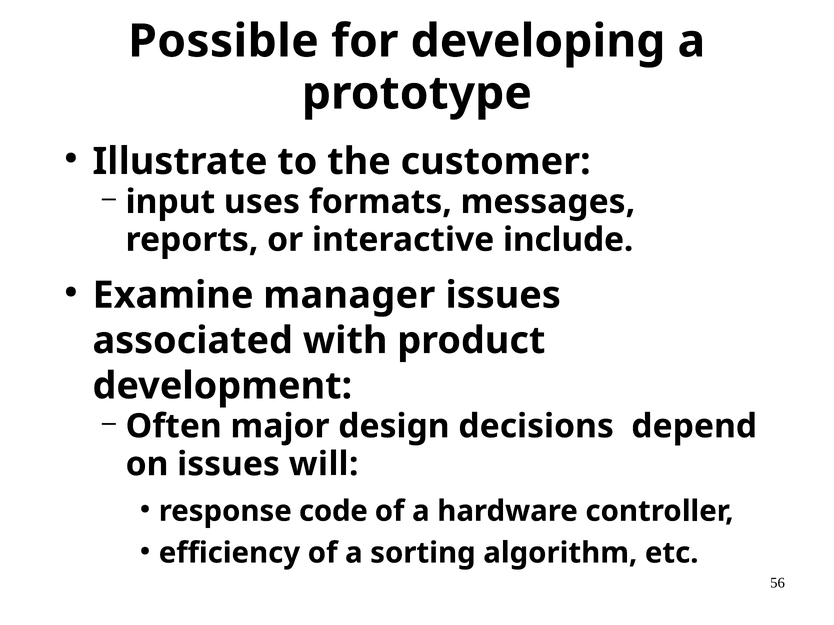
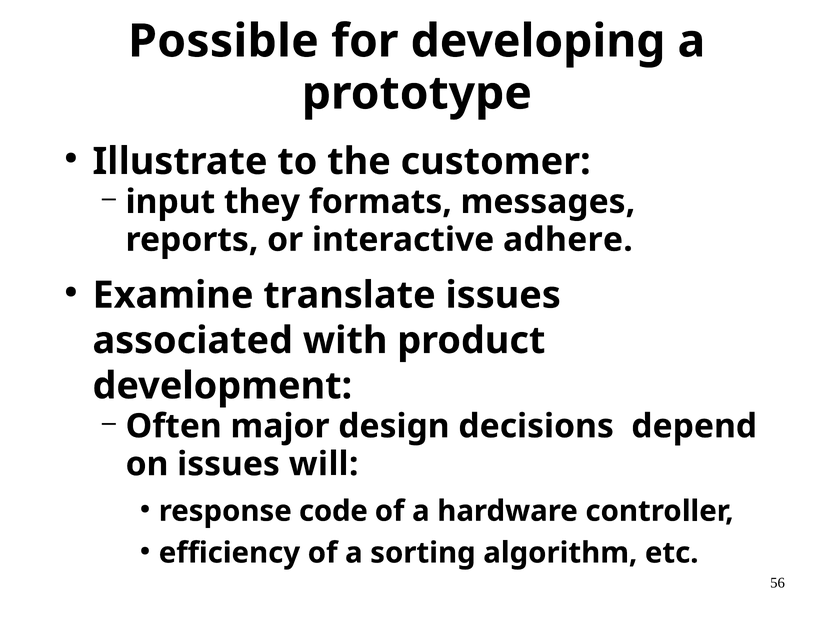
uses: uses -> they (262, 202)
include: include -> adhere (568, 240)
manager: manager -> translate (349, 295)
